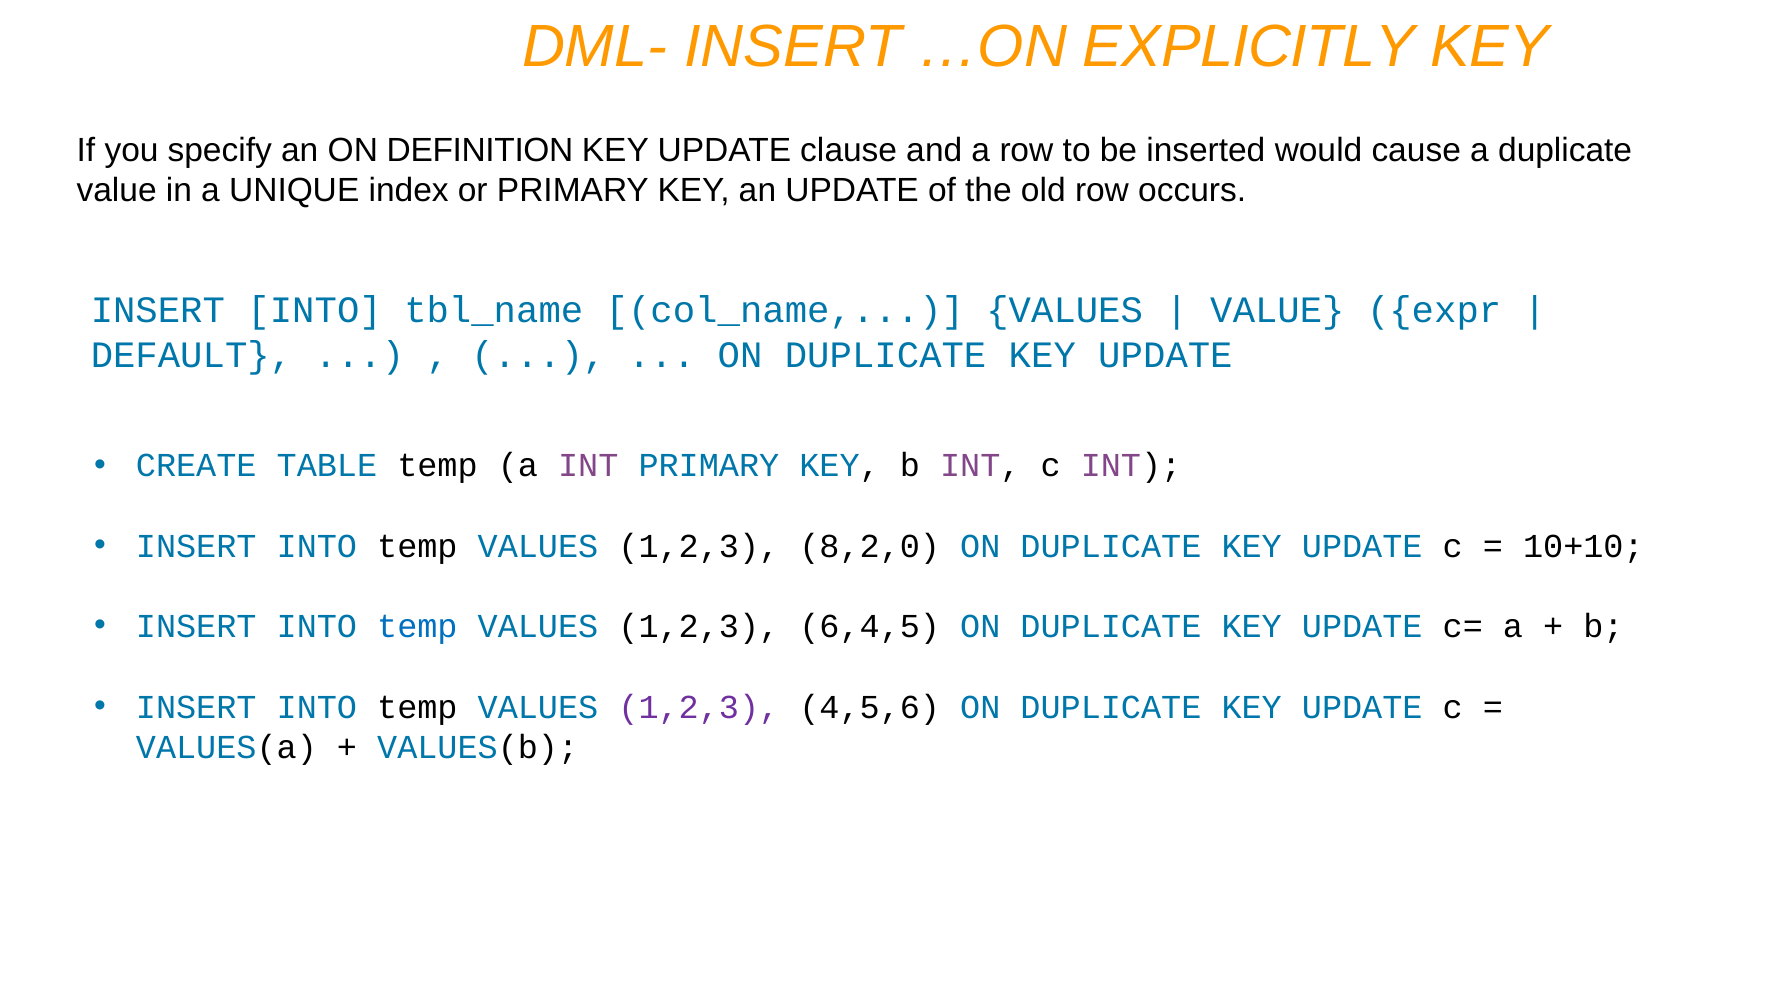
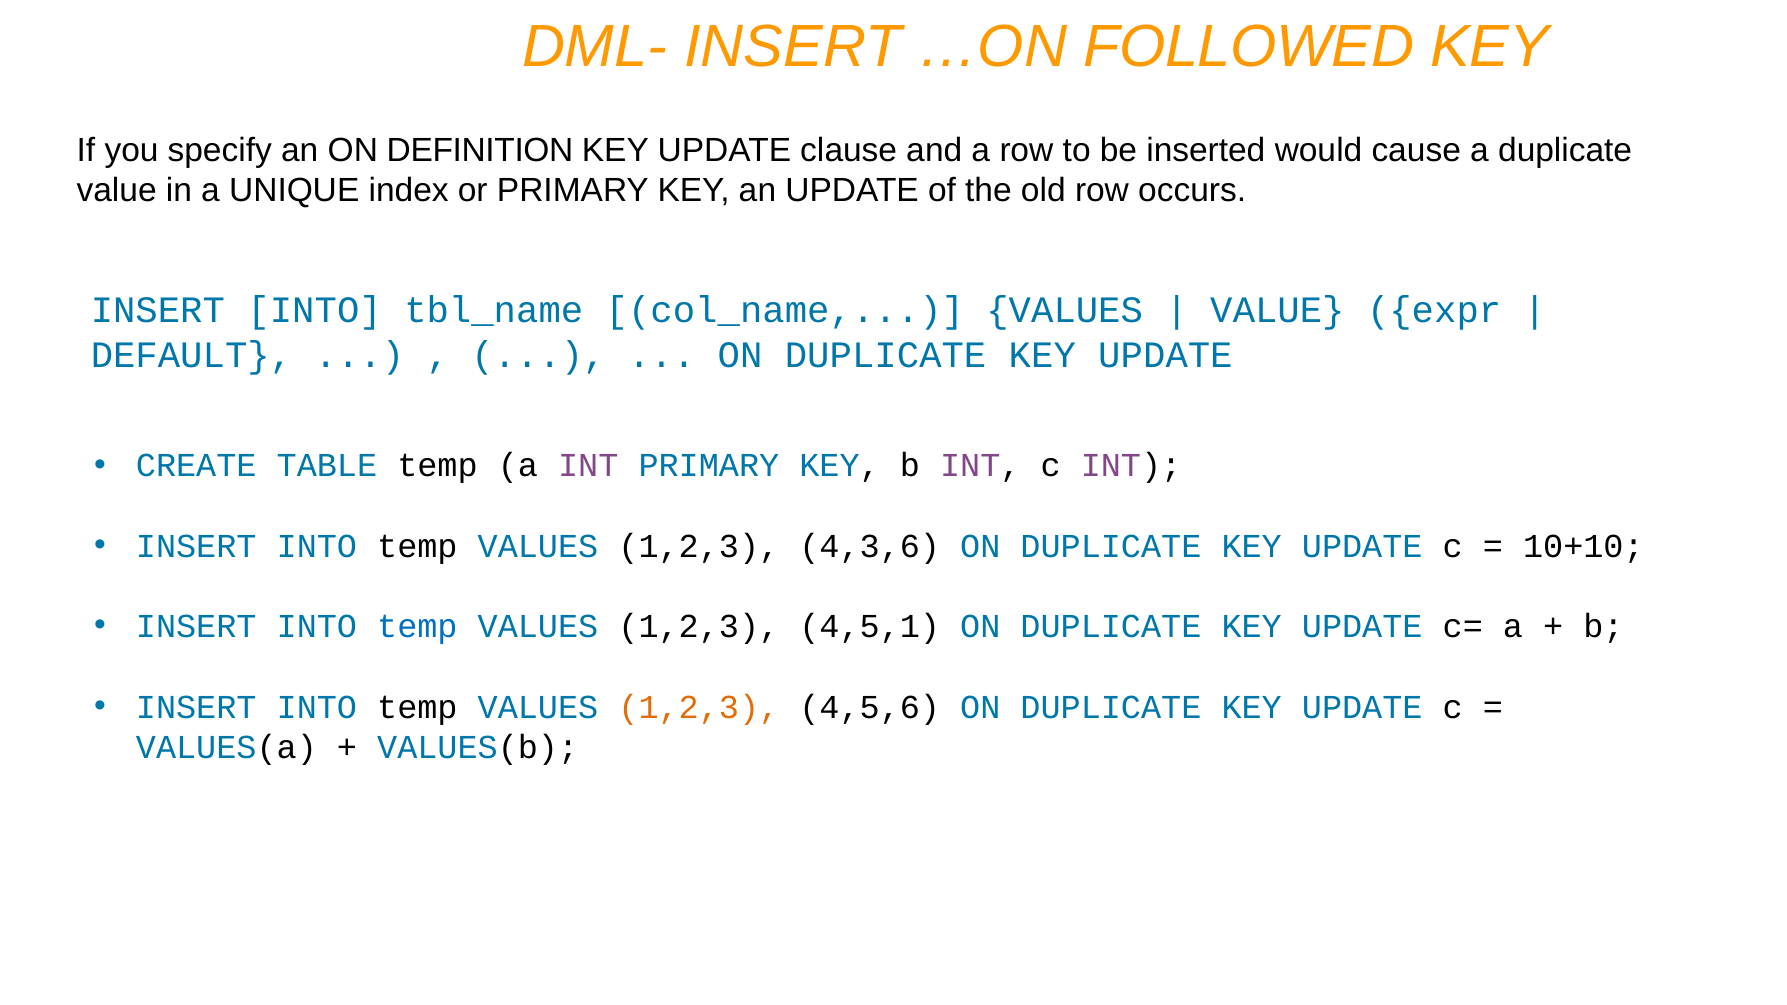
EXPLICITLY: EXPLICITLY -> FOLLOWED (1249, 47)
8,2,0: 8,2,0 -> 4,3,6 (870, 546)
6,4,5: 6,4,5 -> 4,5,1 (870, 627)
1,2,3 colour: purple -> orange (699, 707)
